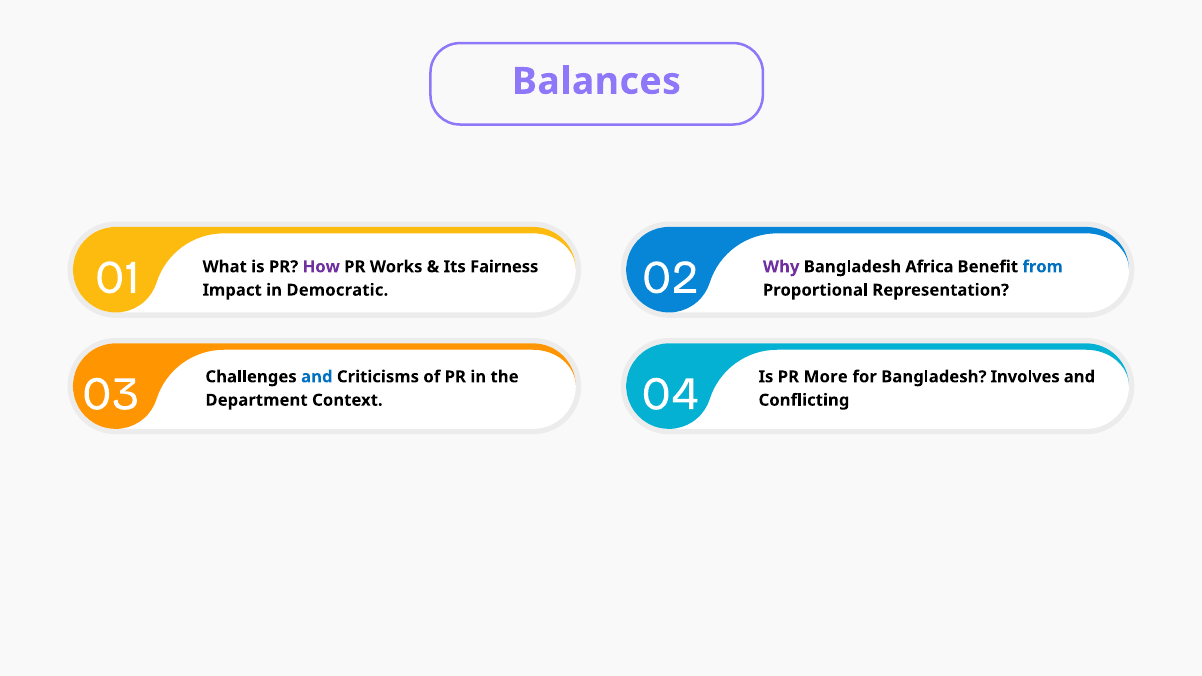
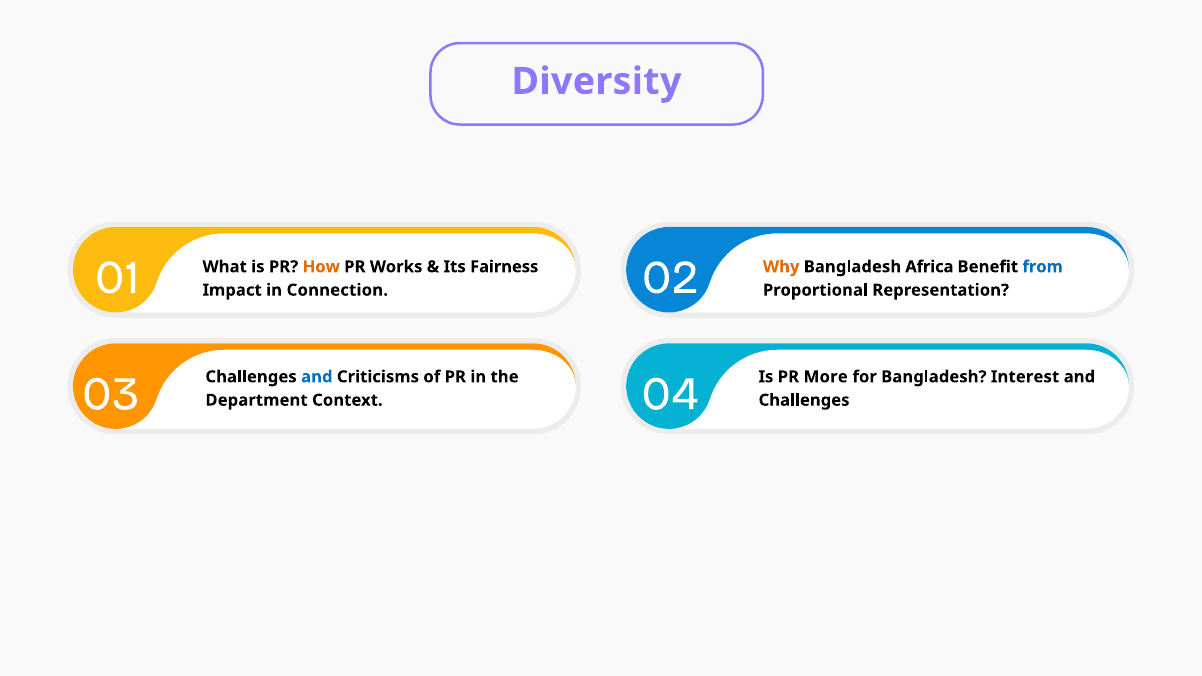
Balances: Balances -> Diversity (596, 81)
How colour: purple -> orange (321, 267)
Why colour: purple -> orange (781, 267)
Democratic: Democratic -> Connection (337, 290)
Involves: Involves -> Interest (1025, 377)
Conflicting: Conflicting -> Challenges (804, 400)
